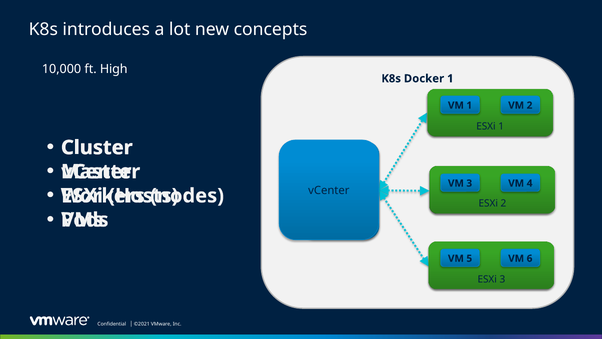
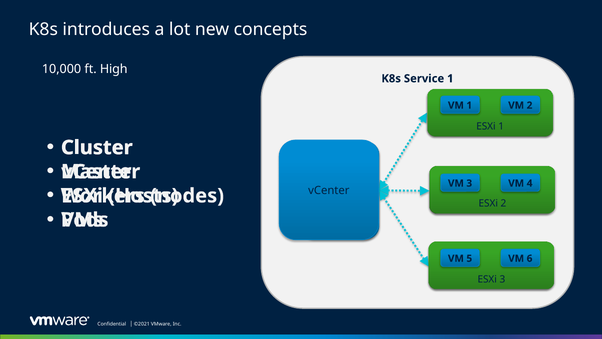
Docker: Docker -> Service (424, 79)
